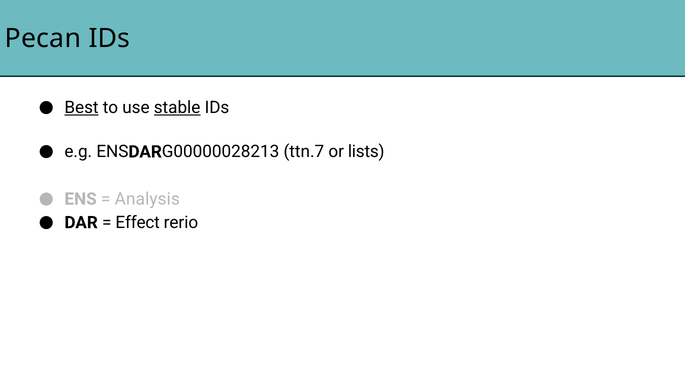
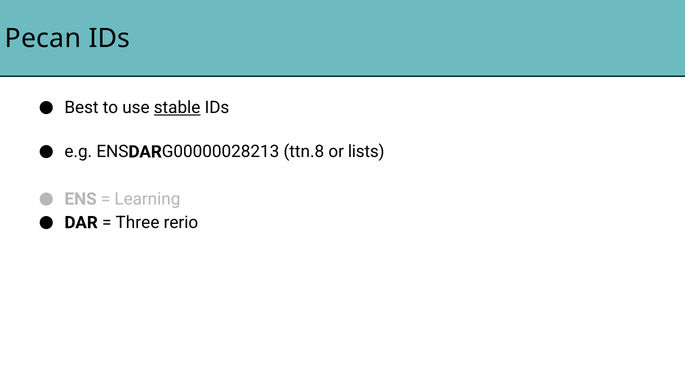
Best underline: present -> none (82, 108)
ttn.7: ttn.7 -> ttn.8 (304, 152)
Analysis: Analysis -> Learning (147, 199)
Effect: Effect -> Three (138, 223)
